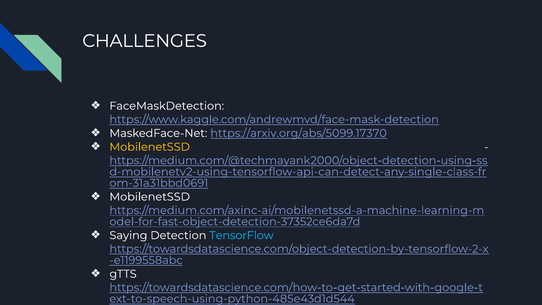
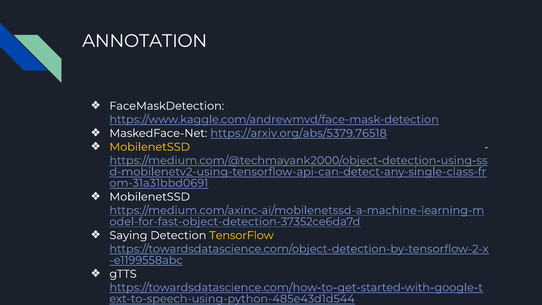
CHALLENGES: CHALLENGES -> ANNOTATION (145, 41)
https://arxiv.org/abs/5099.17370: https://arxiv.org/abs/5099.17370 -> https://arxiv.org/abs/5379.76518 (299, 133)
TensorFlow colour: light blue -> yellow (241, 235)
